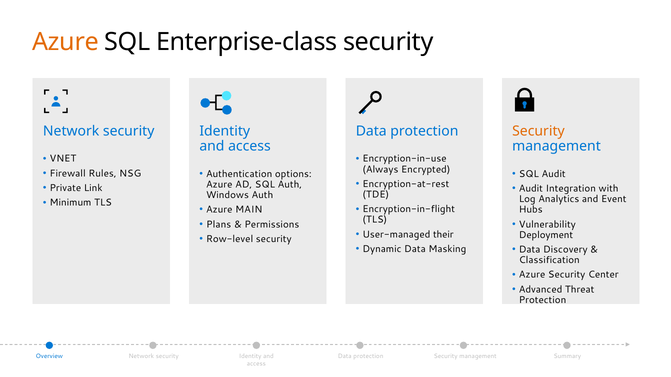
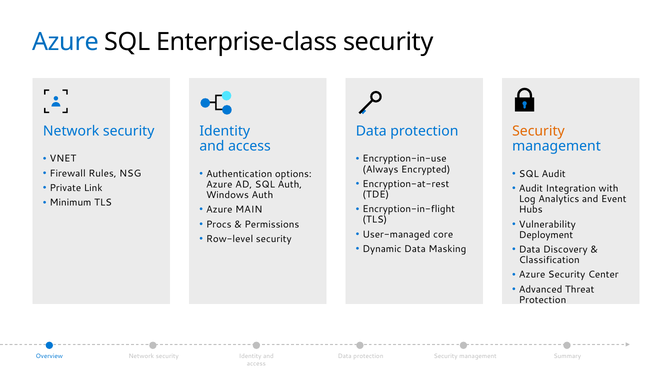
Azure colour: orange -> blue (66, 42)
Plans: Plans -> Procs (219, 225)
their: their -> core (443, 235)
